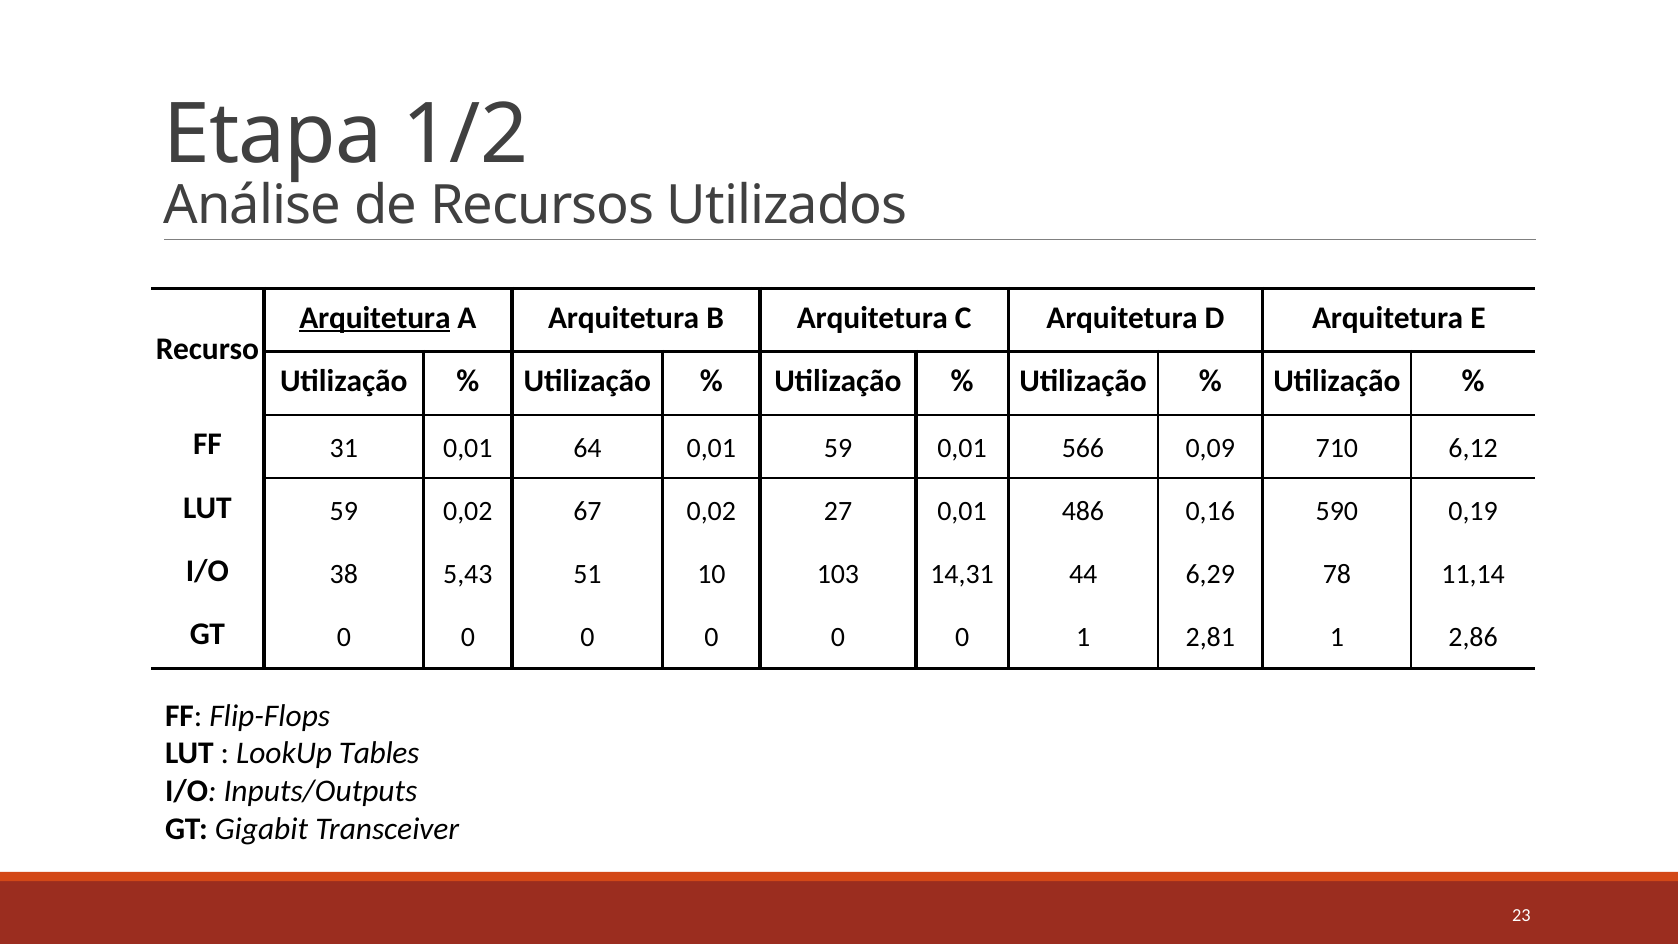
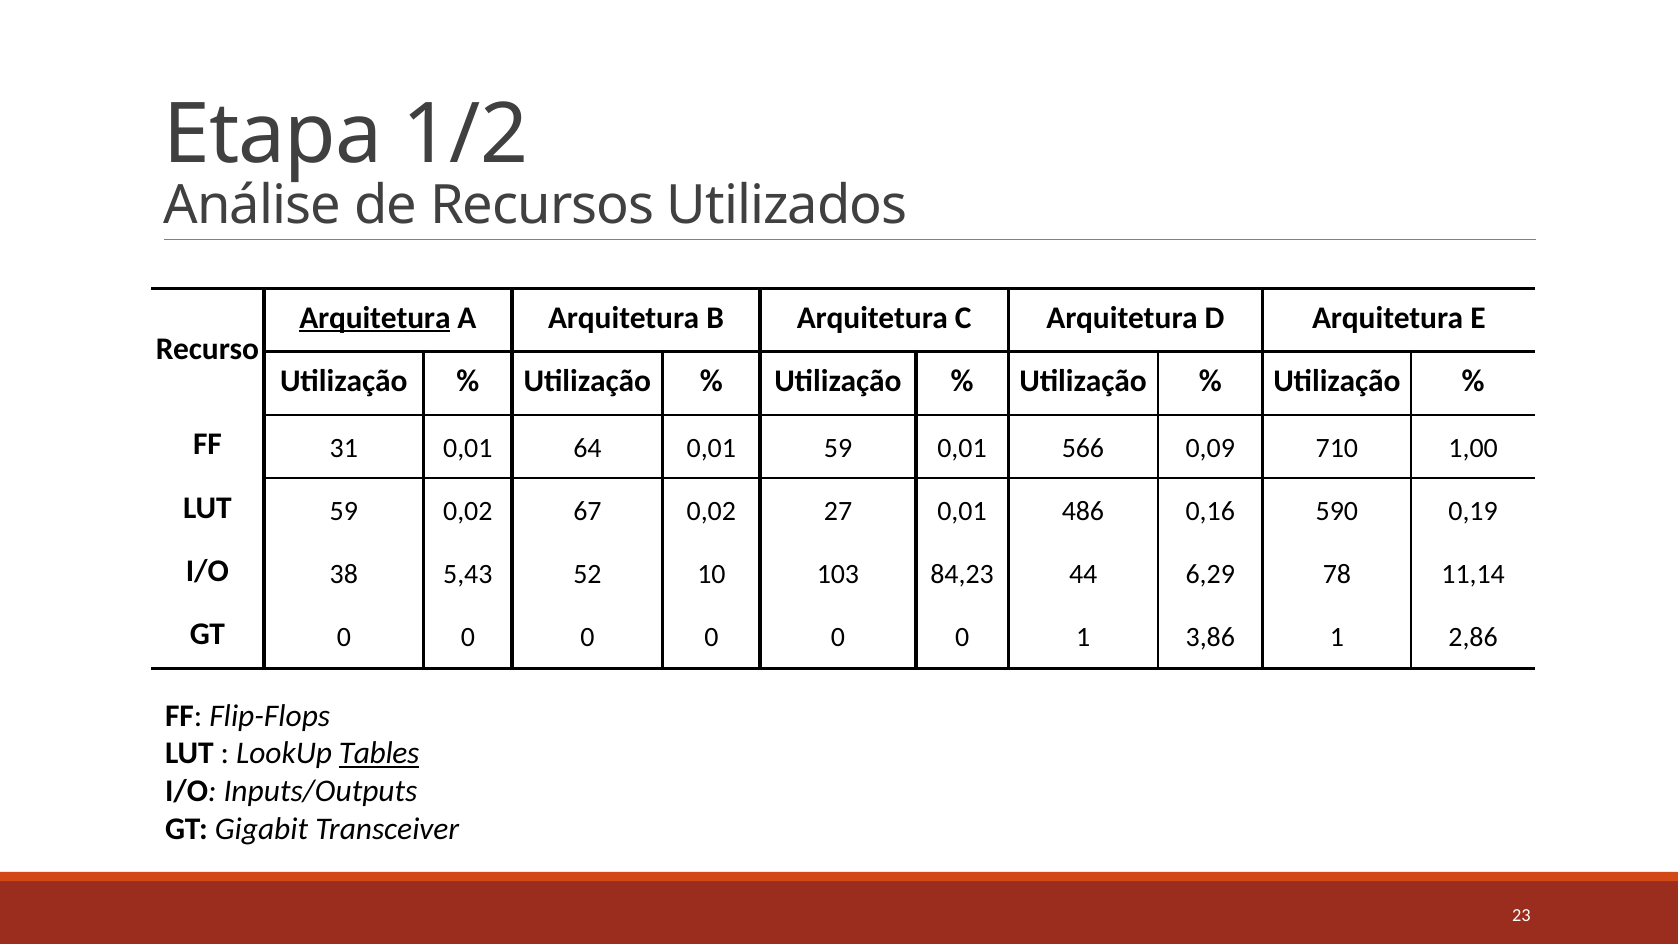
6,12: 6,12 -> 1,00 (1473, 448)
51: 51 -> 52 (587, 574)
14,31: 14,31 -> 84,23 (962, 574)
2,81: 2,81 -> 3,86 (1210, 638)
Tables underline: none -> present (379, 753)
